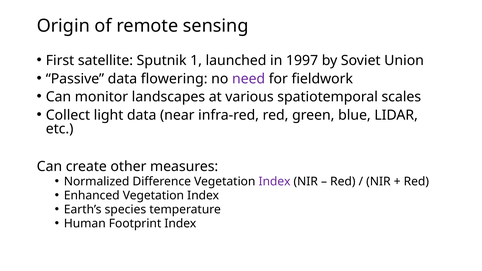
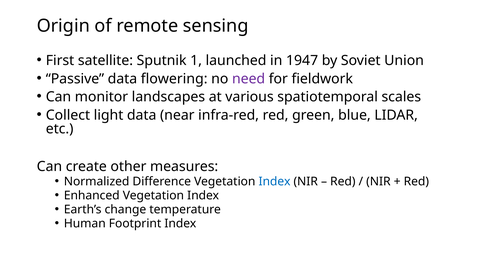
1997: 1997 -> 1947 (302, 61)
Index colour: purple -> blue (275, 182)
species: species -> change (125, 210)
